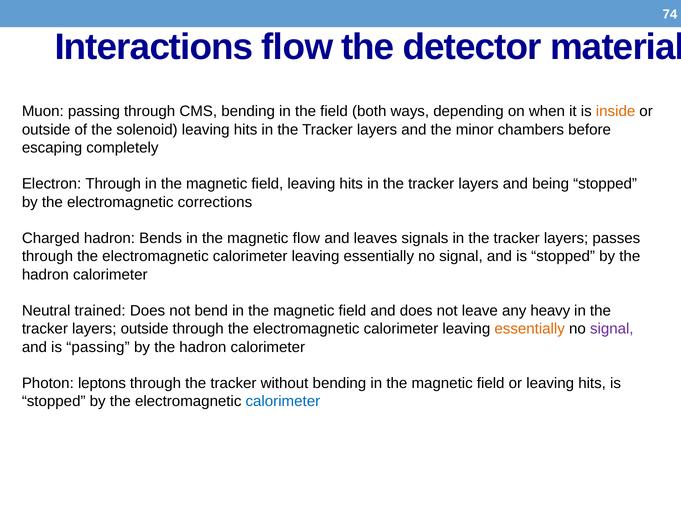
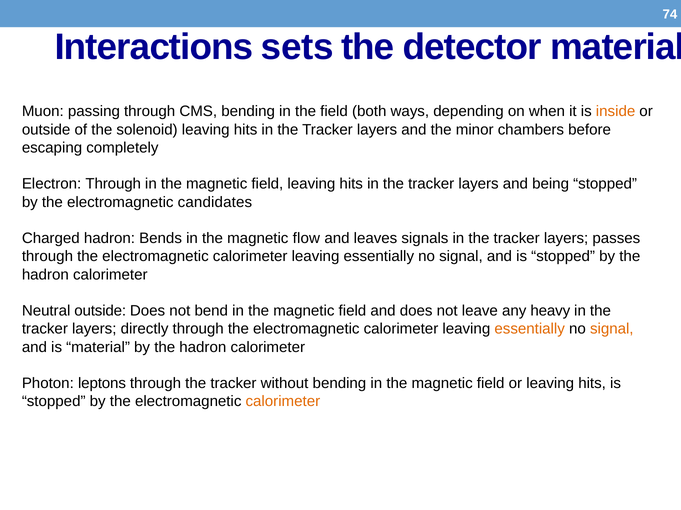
Interactions flow: flow -> sets (297, 47)
corrections: corrections -> candidates (215, 202)
Neutral trained: trained -> outside (100, 311)
layers outside: outside -> directly (145, 329)
signal colour: purple -> orange (612, 329)
is passing: passing -> material (98, 348)
calorimeter colour: blue -> orange (283, 402)
